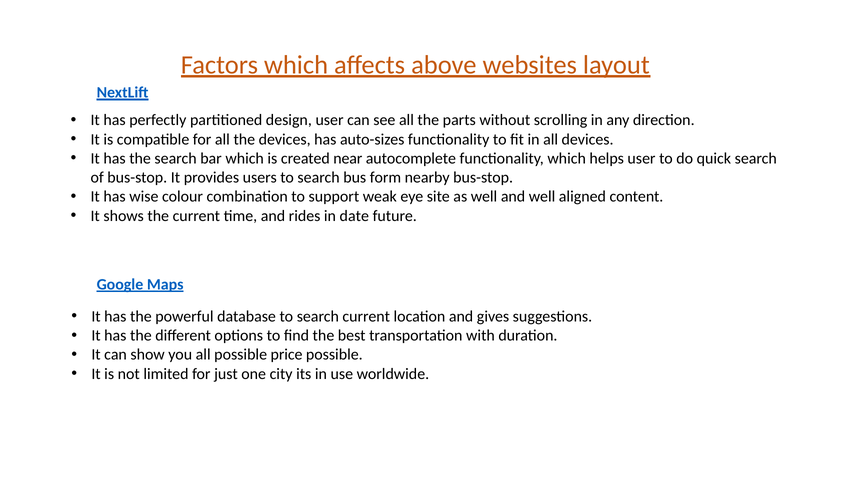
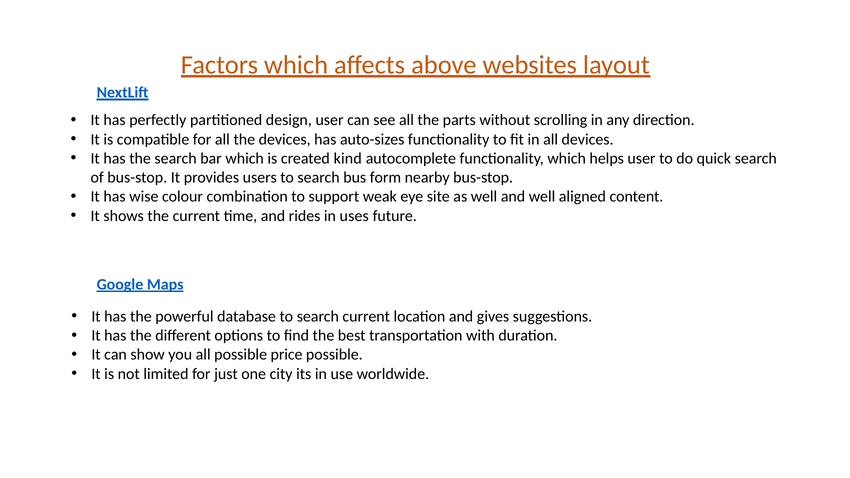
near: near -> kind (348, 159)
date: date -> uses (354, 216)
